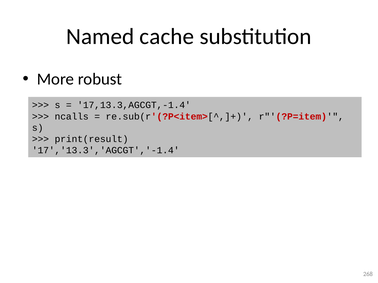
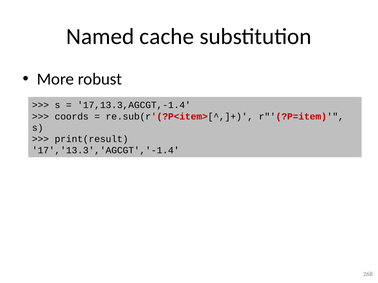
ncalls: ncalls -> coords (72, 117)
